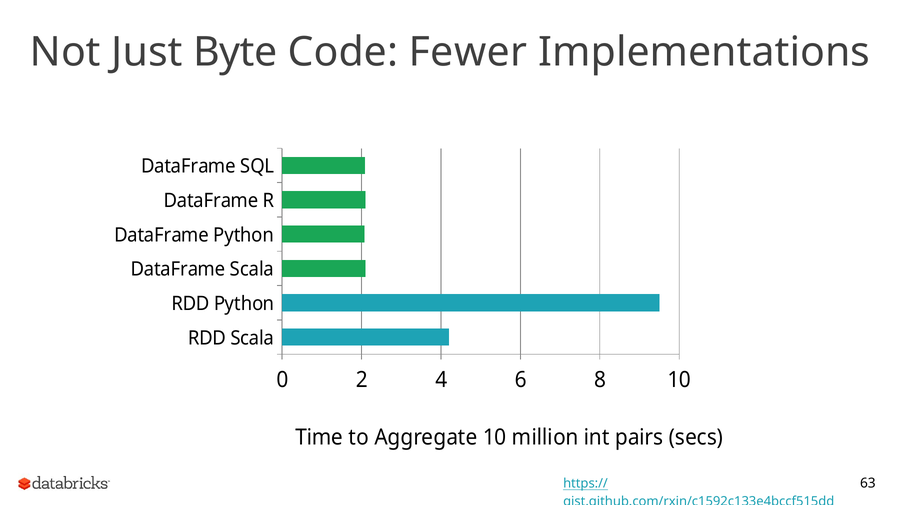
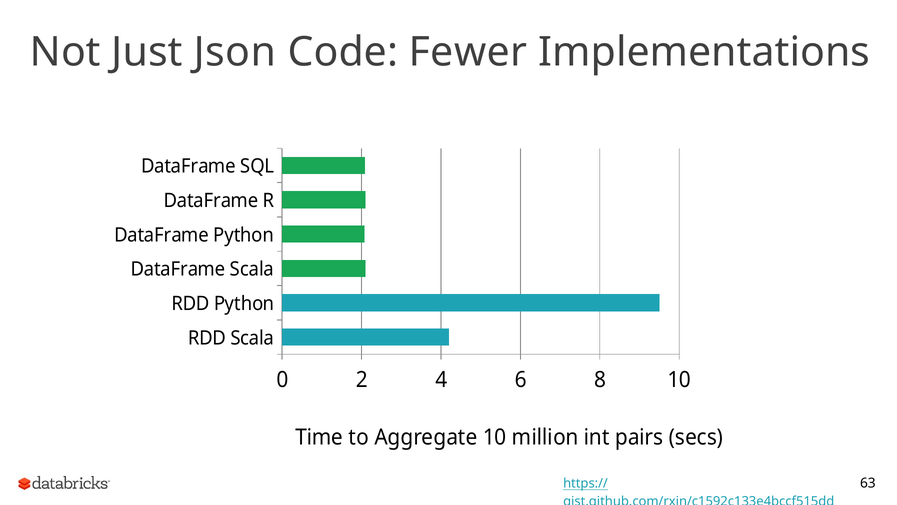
Byte: Byte -> Json (235, 52)
